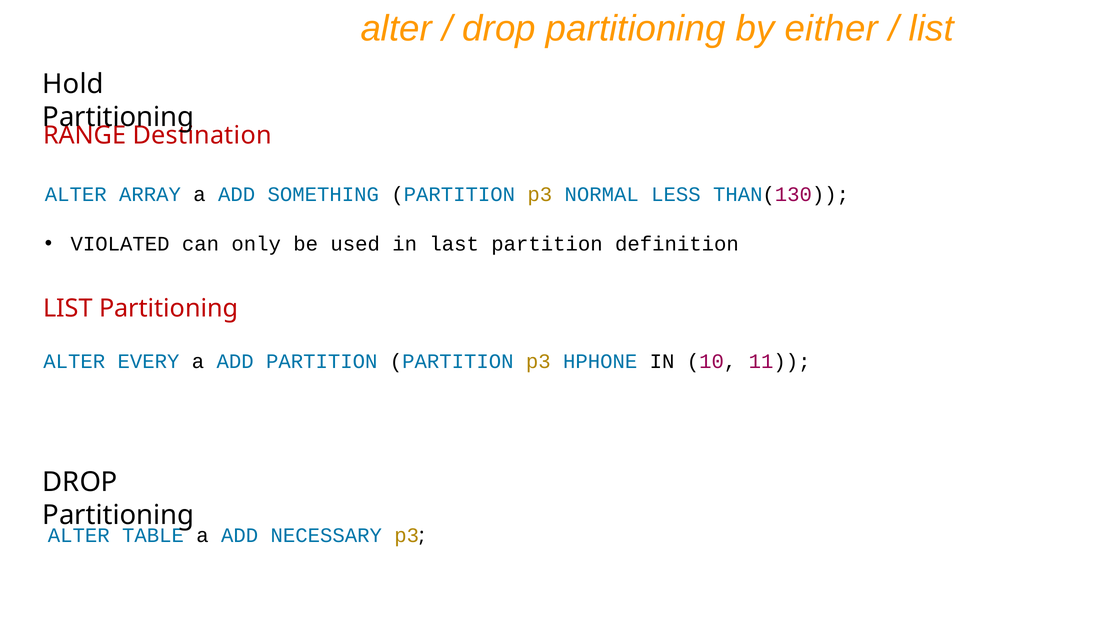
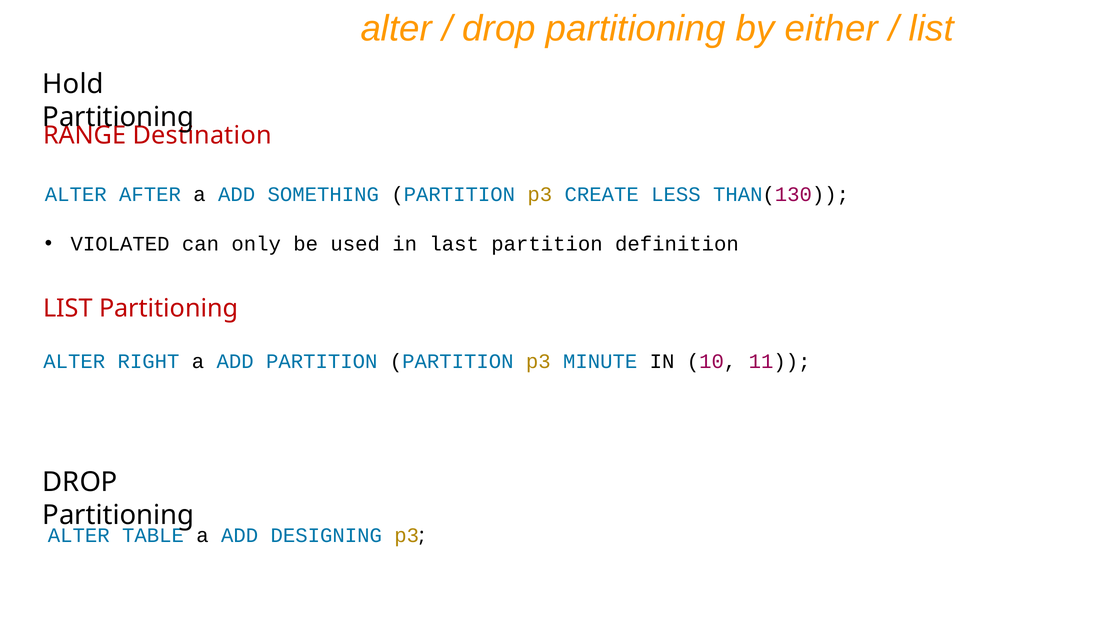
ARRAY: ARRAY -> AFTER (150, 195)
NORMAL: NORMAL -> CREATE (602, 195)
EVERY: EVERY -> RIGHT (148, 361)
HPHONE: HPHONE -> MINUTE (600, 361)
NECESSARY: NECESSARY -> DESIGNING (326, 535)
